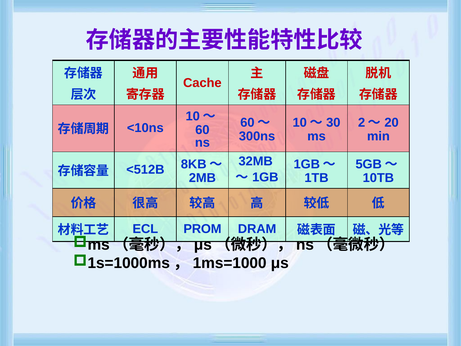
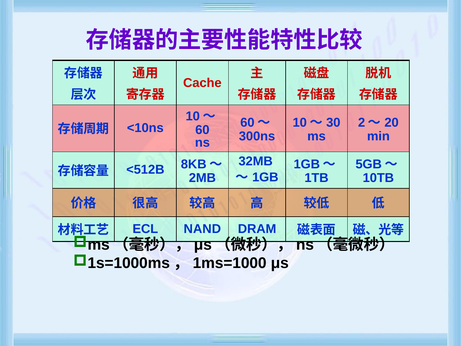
PROM: PROM -> NAND (202, 229)
